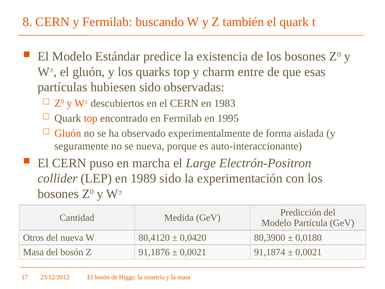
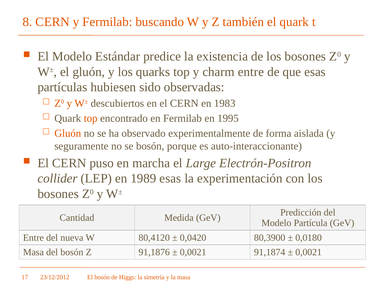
se nueva: nueva -> bosón (150, 146)
1989 sido: sido -> esas (170, 178)
Otros: Otros -> Entre (33, 237)
